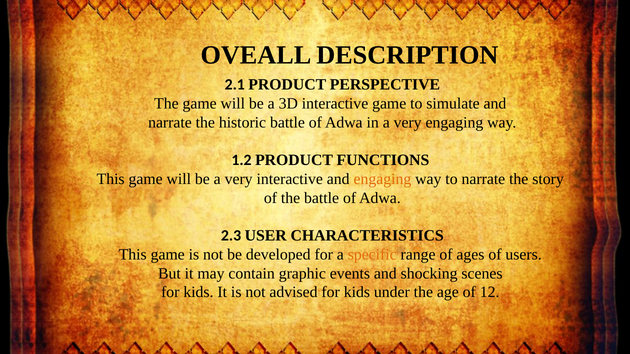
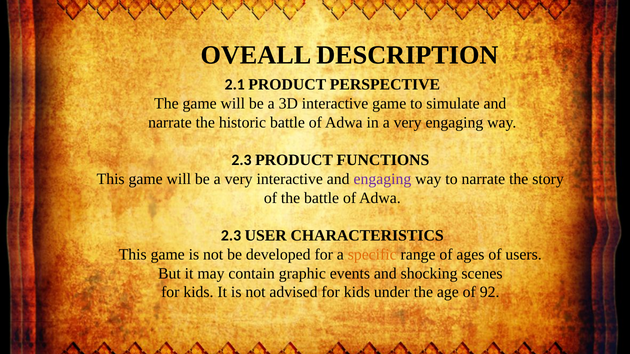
1.2: 1.2 -> 2.3 (241, 160)
engaging colour: orange -> purple (382, 179)
12: 12 -> 92 (490, 293)
